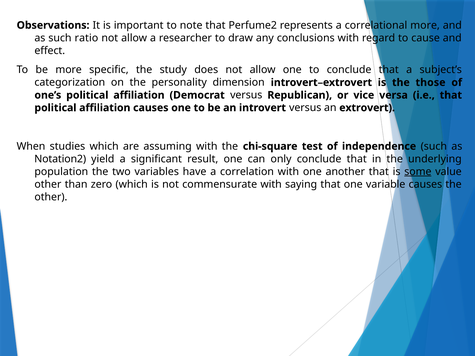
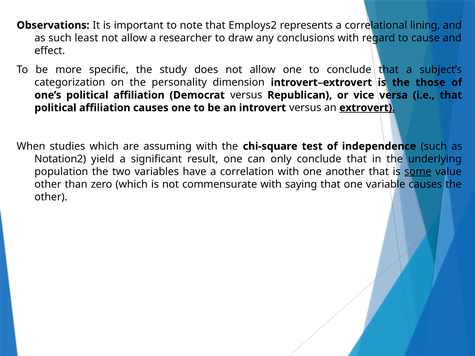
Perfume2: Perfume2 -> Employs2 (253, 25)
correlational more: more -> lining (425, 25)
ratio: ratio -> least (86, 38)
extrovert underline: none -> present (367, 108)
